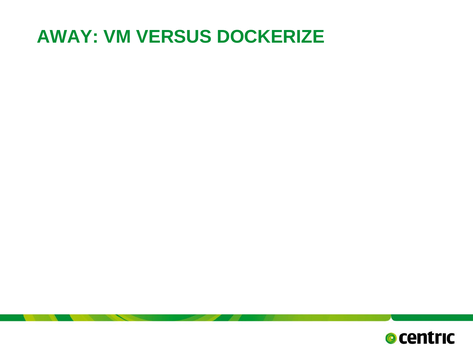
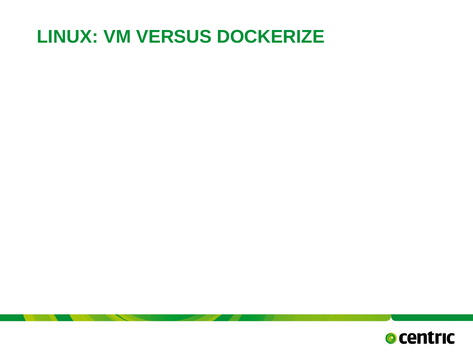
AWAY: AWAY -> LINUX (68, 37)
